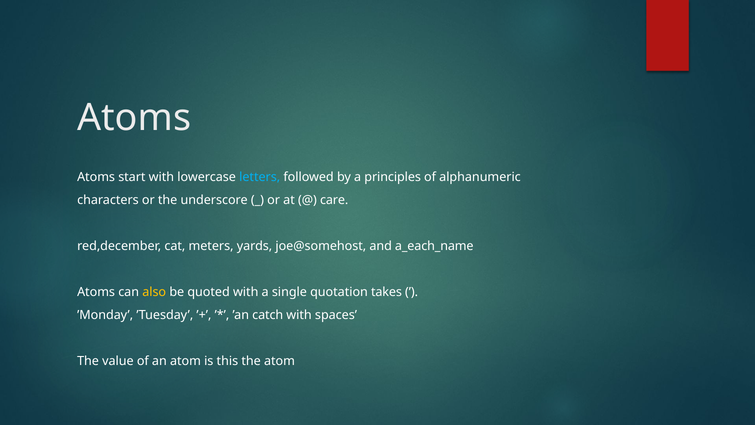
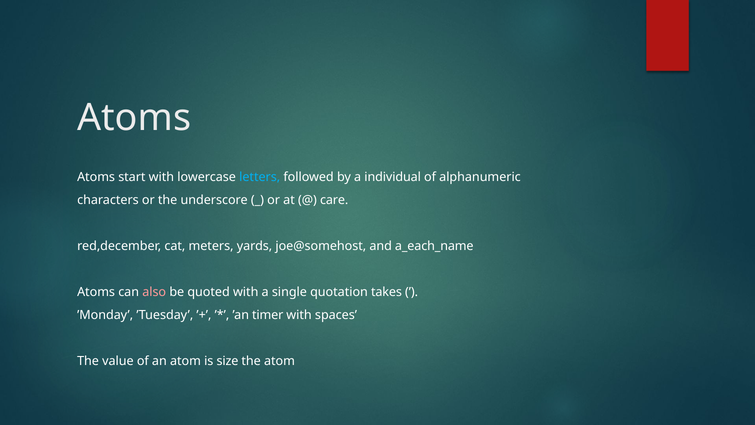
principles: principles -> individual (393, 177)
also colour: yellow -> pink (154, 292)
catch: catch -> timer (268, 315)
this: this -> size (227, 361)
